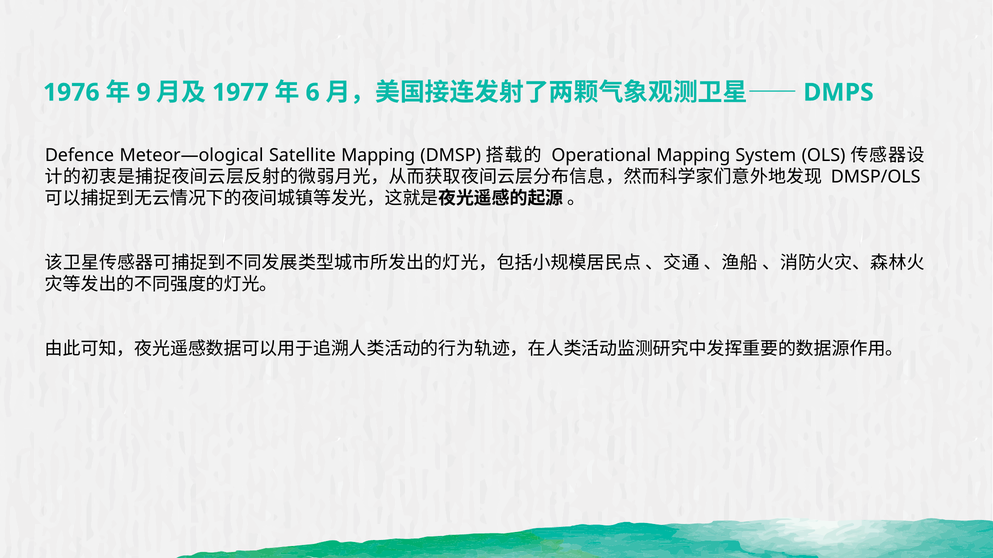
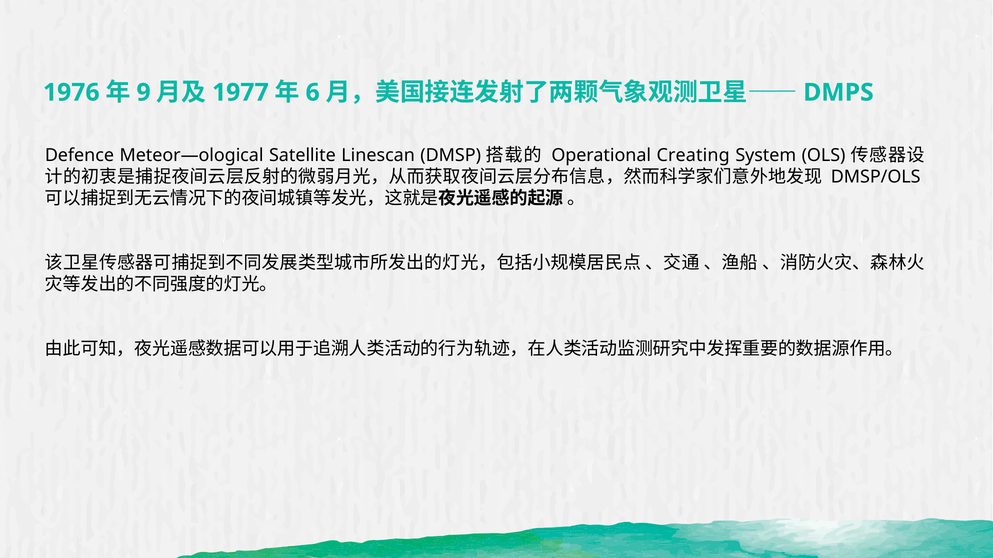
Satellite Mapping: Mapping -> Linescan (378, 155)
Operational Mapping: Mapping -> Creating (693, 155)
